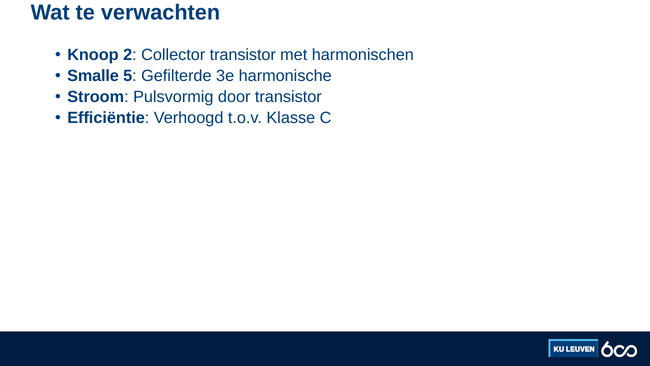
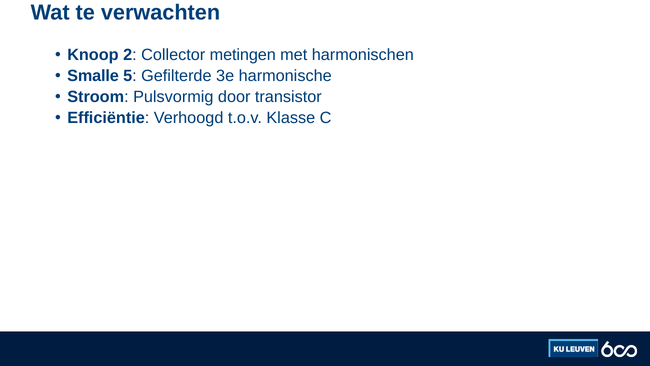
Collector transistor: transistor -> metingen (243, 55)
